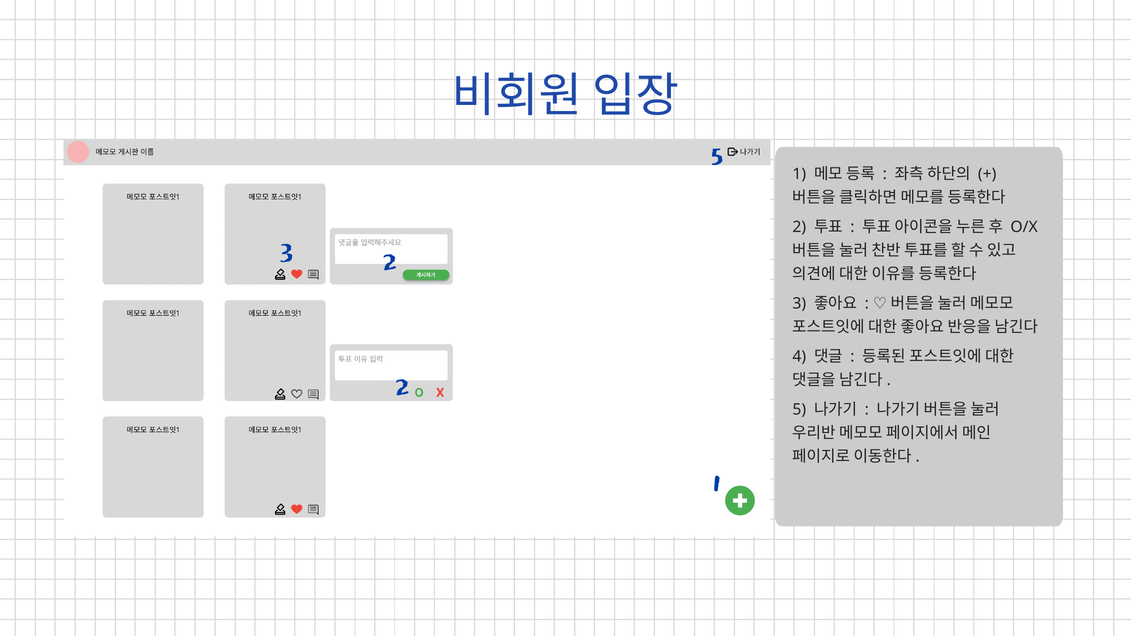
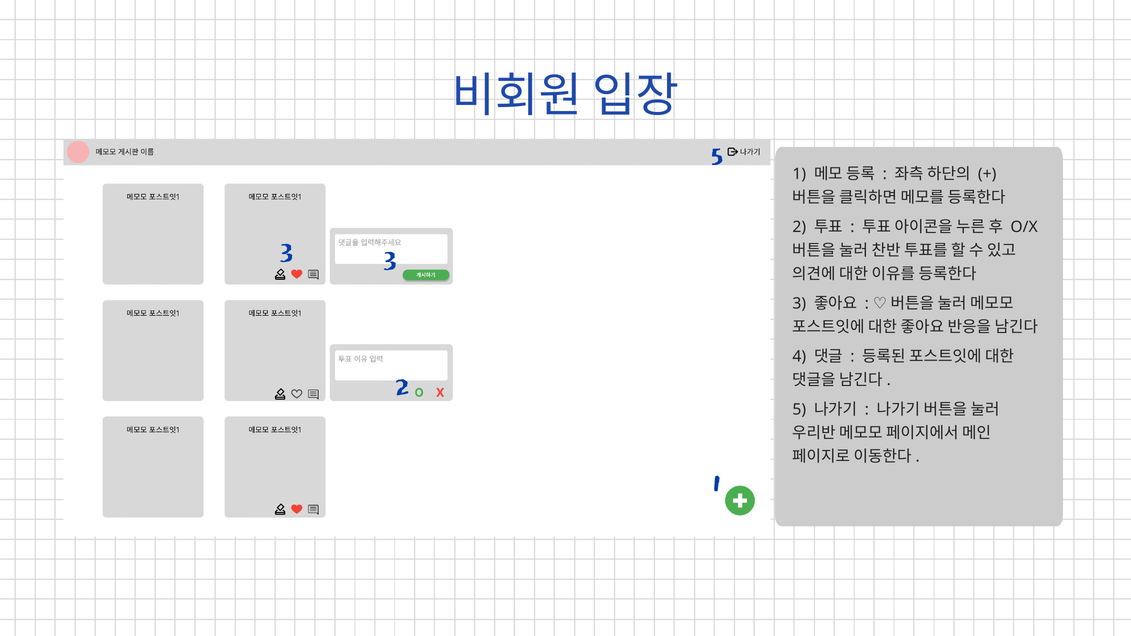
3 2: 2 -> 3 (390, 262)
